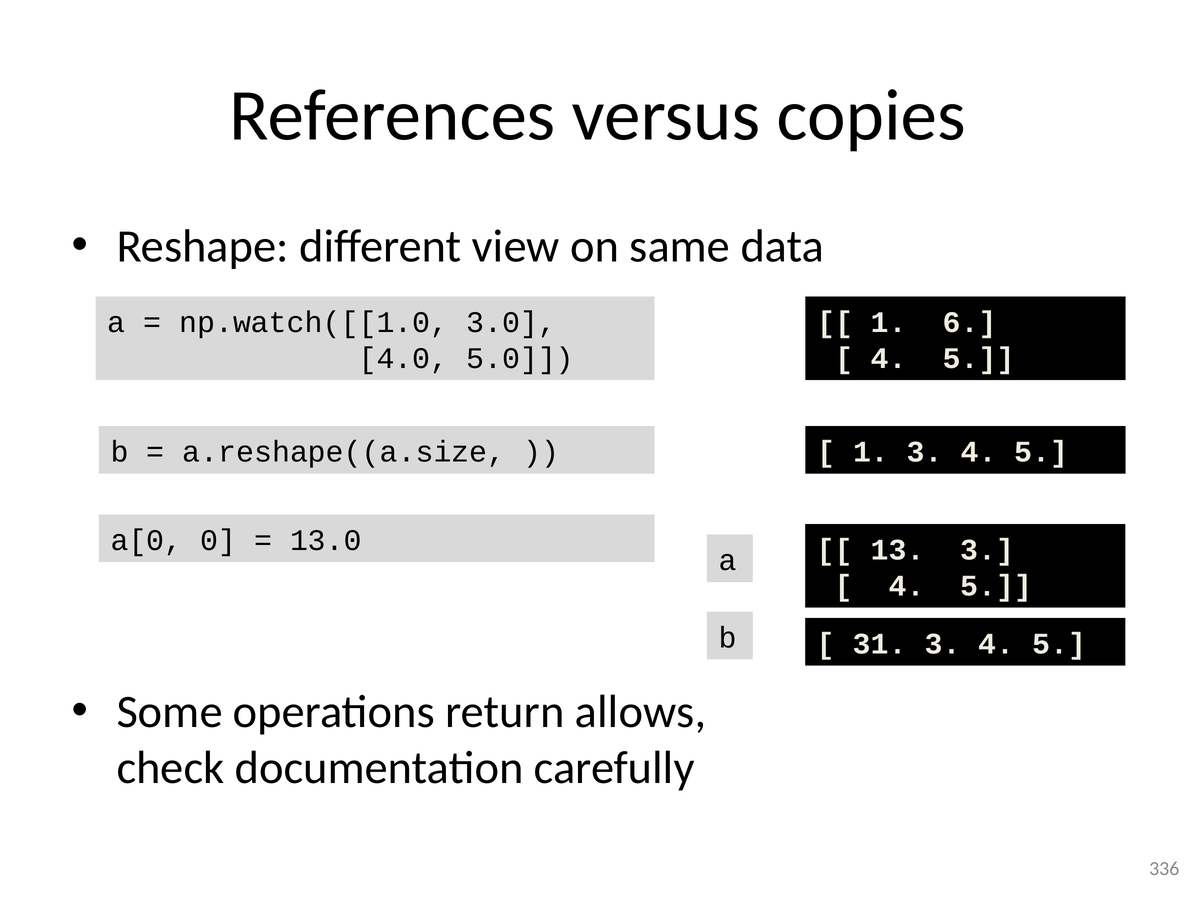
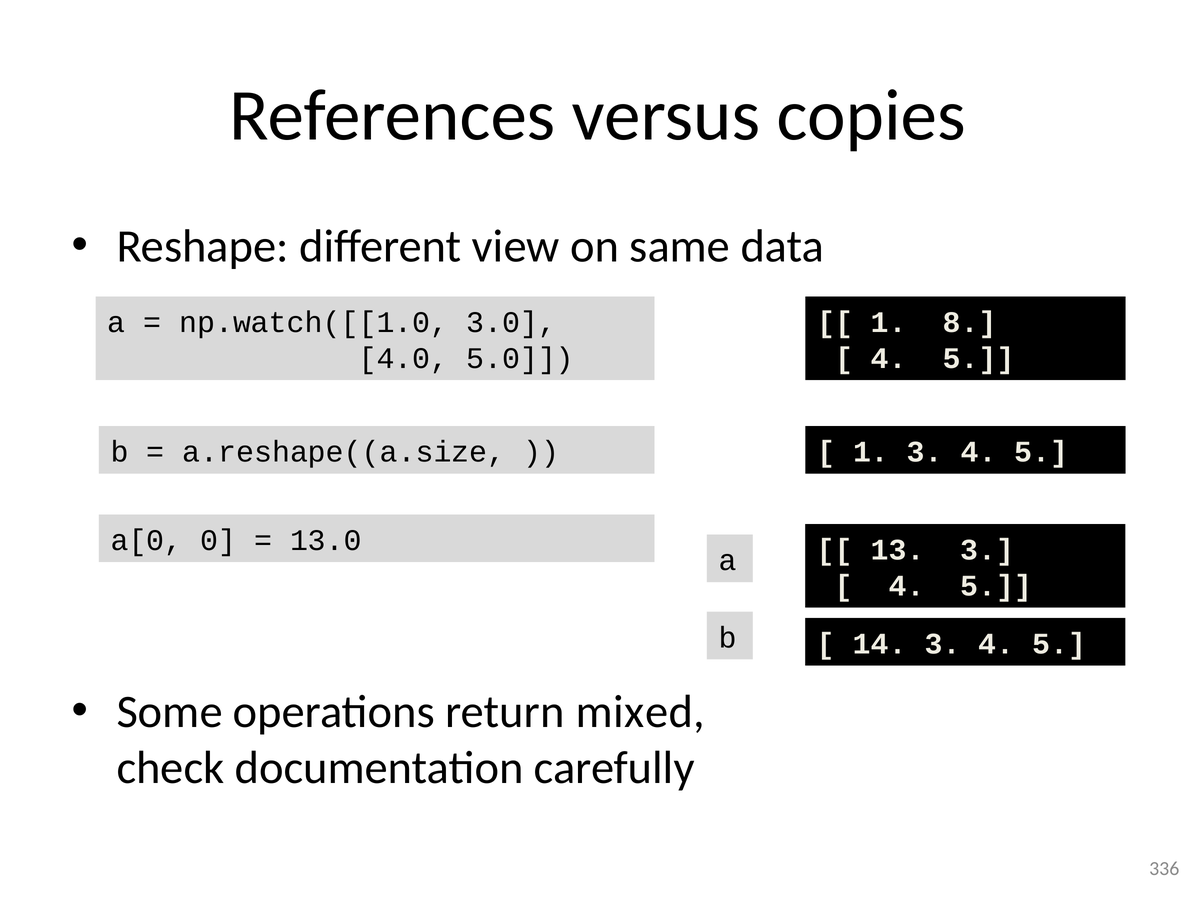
6: 6 -> 8 (970, 322)
31: 31 -> 14 (880, 644)
allows: allows -> mixed (640, 712)
